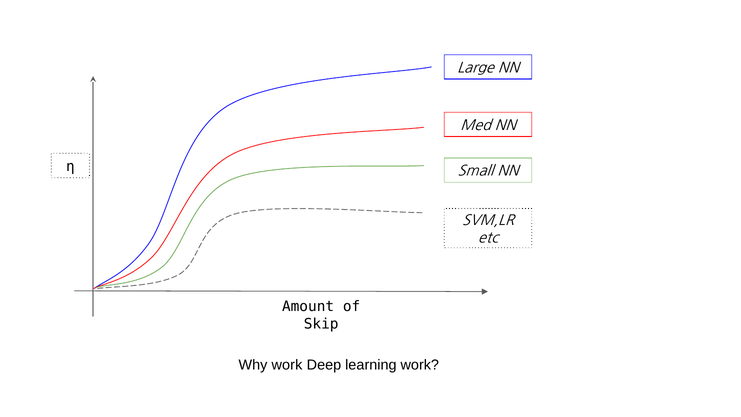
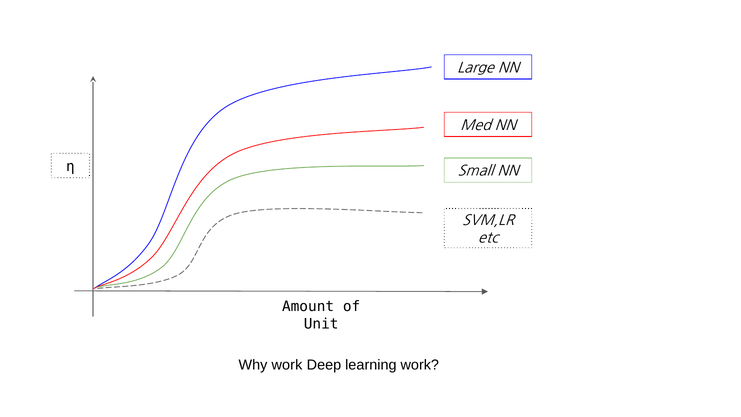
Skip: Skip -> Unit (321, 324)
